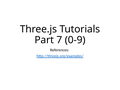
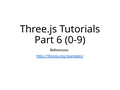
7: 7 -> 6 (59, 40)
